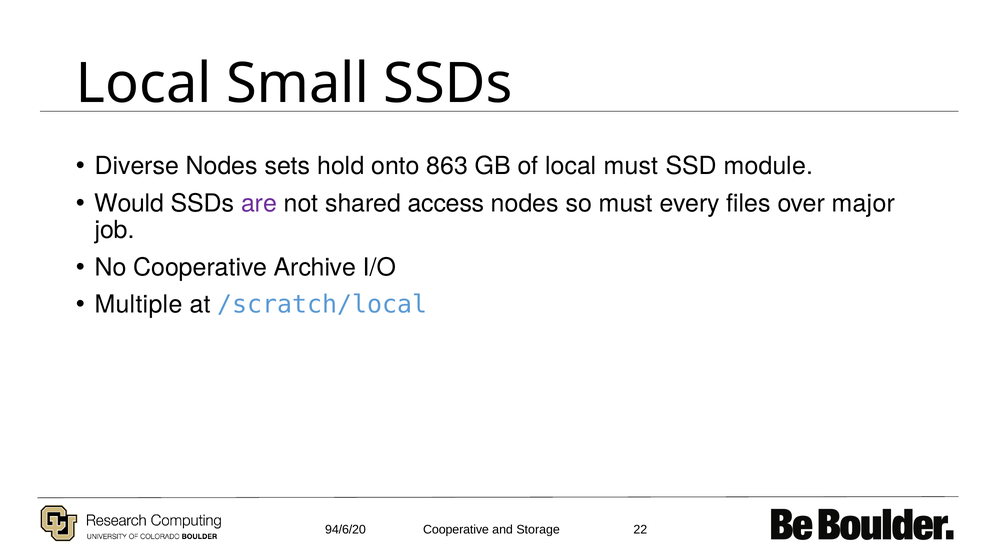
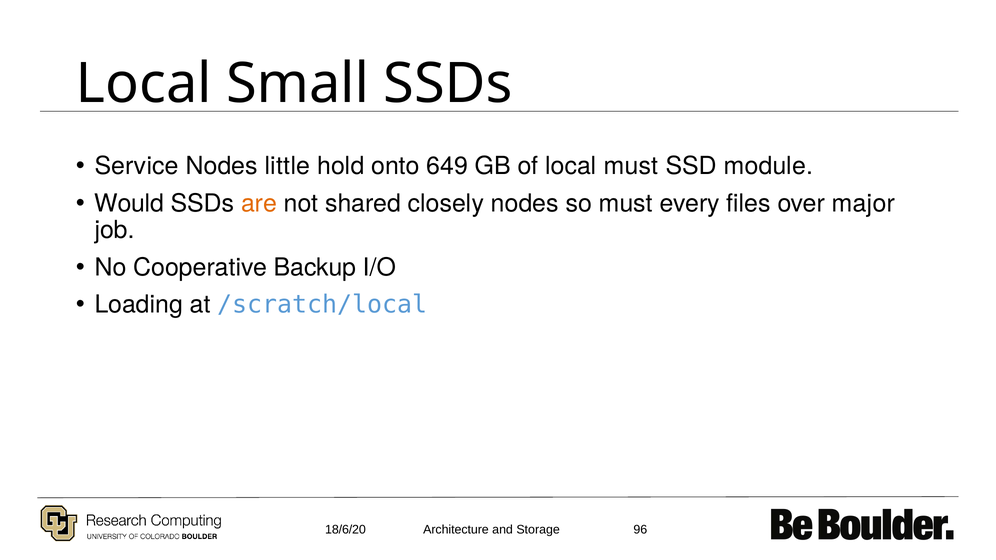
Diverse: Diverse -> Service (137, 166)
sets: sets -> little (287, 166)
863: 863 -> 649 (447, 166)
are colour: purple -> orange (259, 203)
access: access -> closely (446, 203)
Archive: Archive -> Backup (315, 268)
Multiple: Multiple -> Loading (139, 305)
94/6/20: 94/6/20 -> 18/6/20 (345, 530)
Cooperative: Cooperative -> Architecture (456, 530)
22: 22 -> 96 (640, 530)
